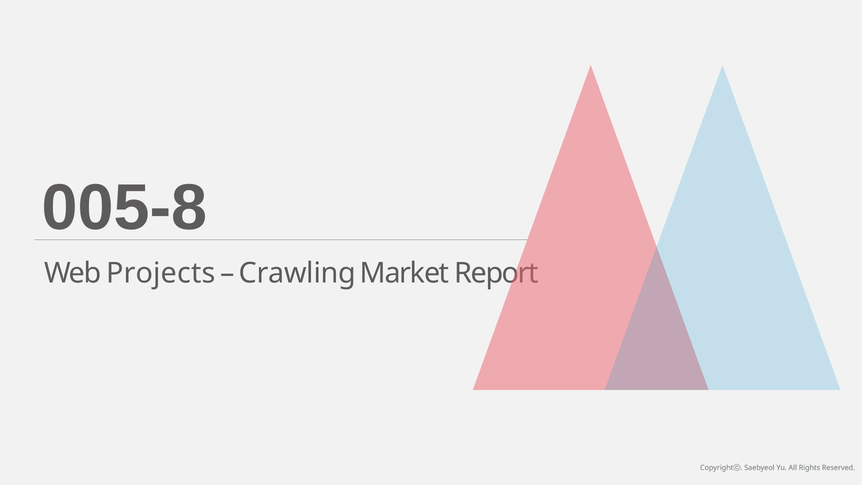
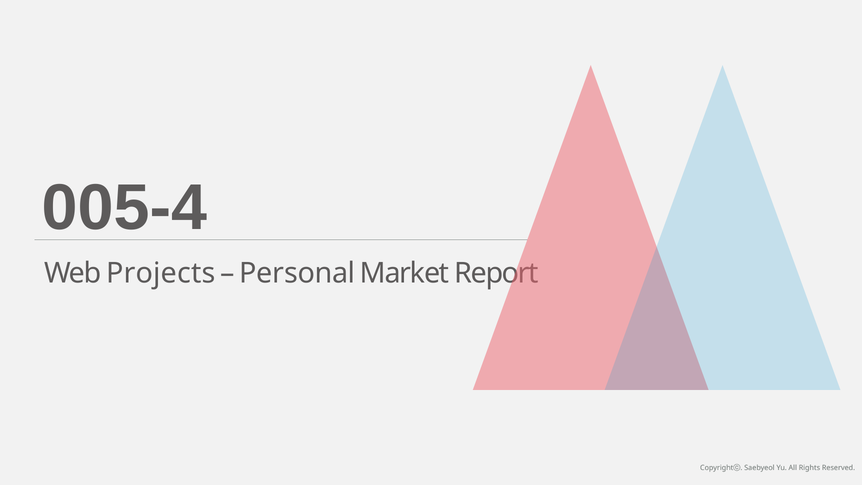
005-8: 005-8 -> 005-4 (124, 208)
Crawling: Crawling -> Personal (297, 273)
